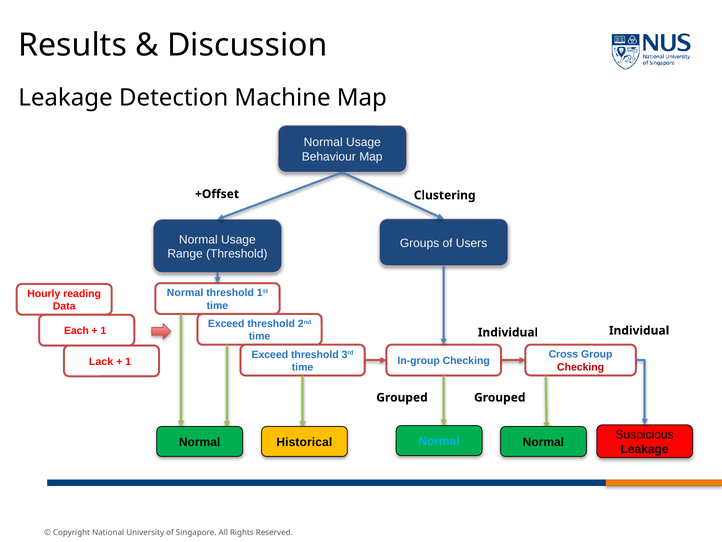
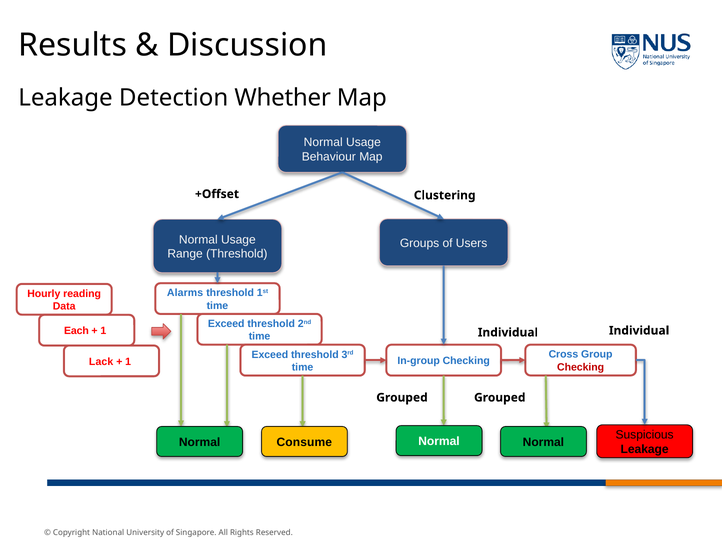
Machine: Machine -> Whether (283, 98)
Normal: Normal -> Alarms (185, 293)
Normal colour: light blue -> white (439, 441)
Historical: Historical -> Consume (304, 442)
